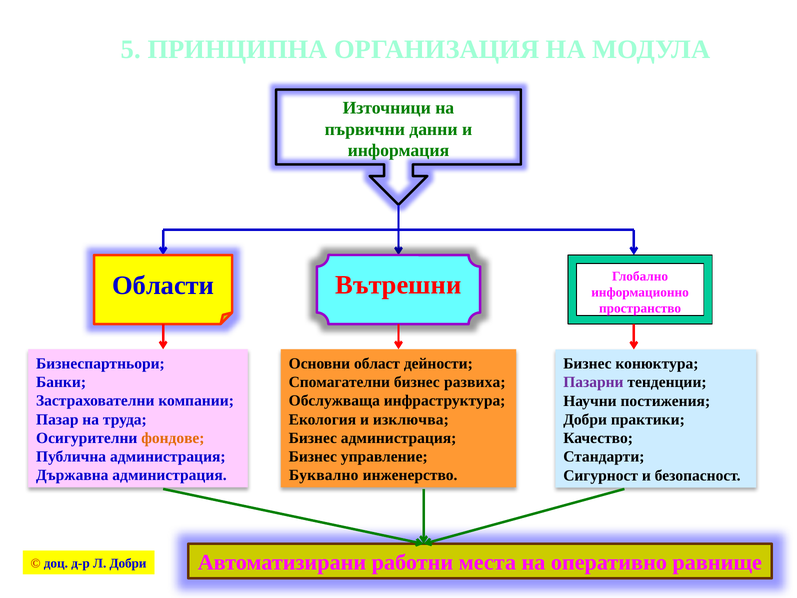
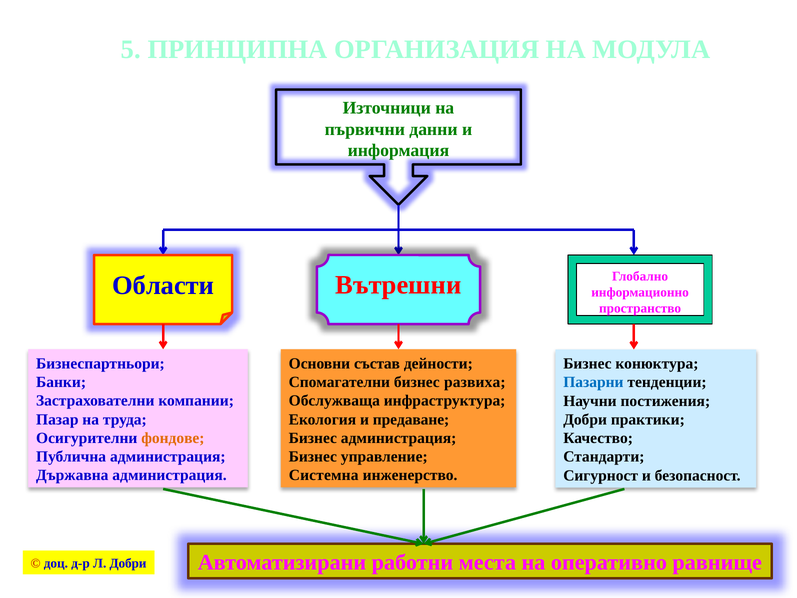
област: област -> състав (377, 363)
Пазарни colour: purple -> blue (593, 382)
изключва: изключва -> предаване (411, 419)
Буквално: Буквално -> Системна (324, 475)
